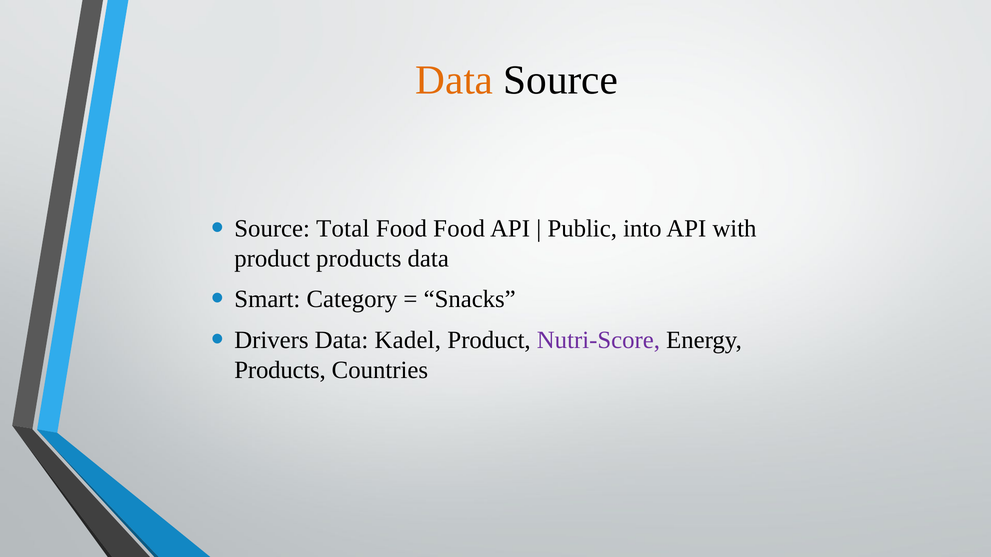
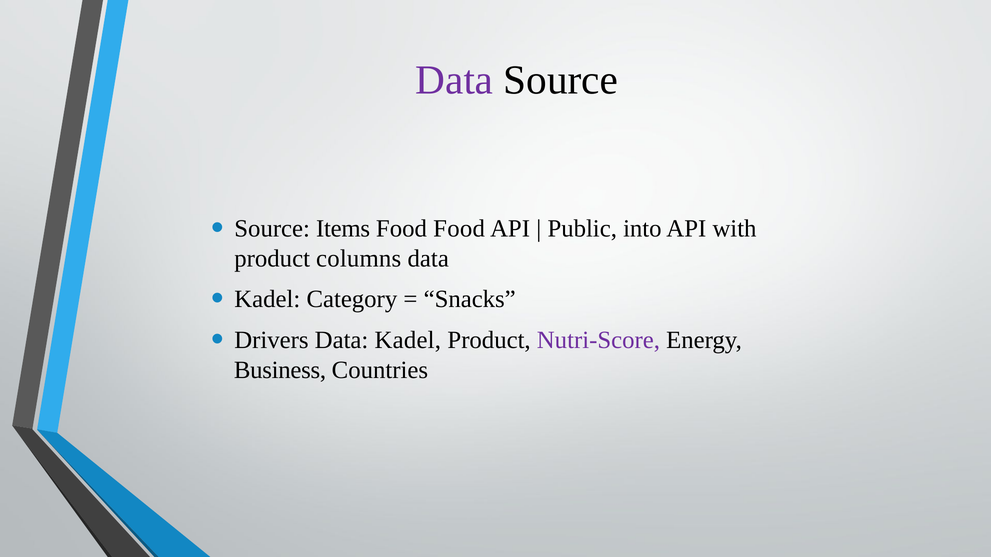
Data colour: orange -> purple (454, 80)
Total: Total -> Items (343, 229)
product products: products -> columns (359, 259)
Smart: Smart -> Kadel (267, 300)
Products: Products -> Business (280, 370)
